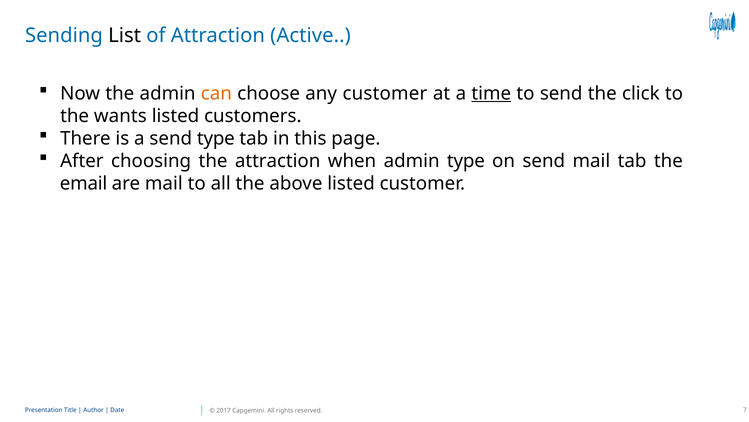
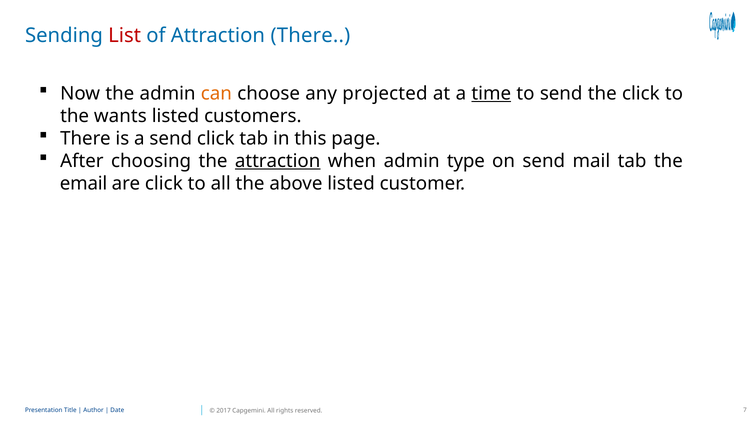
List colour: black -> red (125, 36)
Attraction Active: Active -> There (310, 36)
any customer: customer -> projected (385, 93)
send type: type -> click (216, 138)
attraction underline: none -> present (278, 161)
are mail: mail -> click (164, 183)
